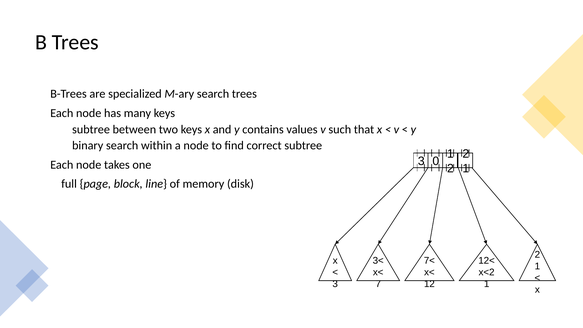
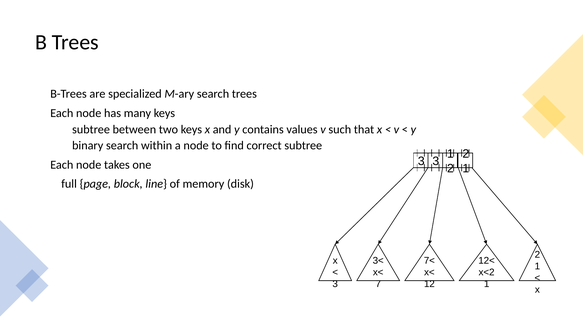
3 0: 0 -> 3 (436, 161)
